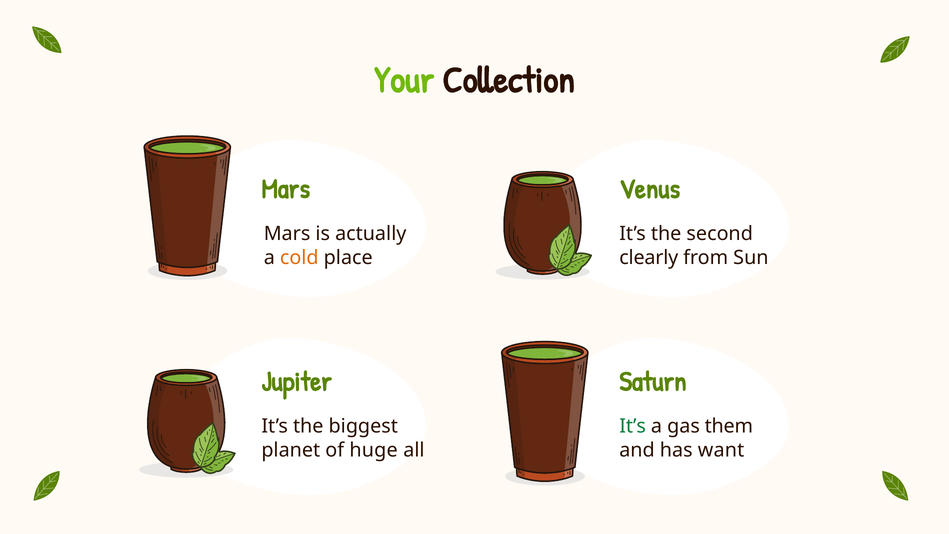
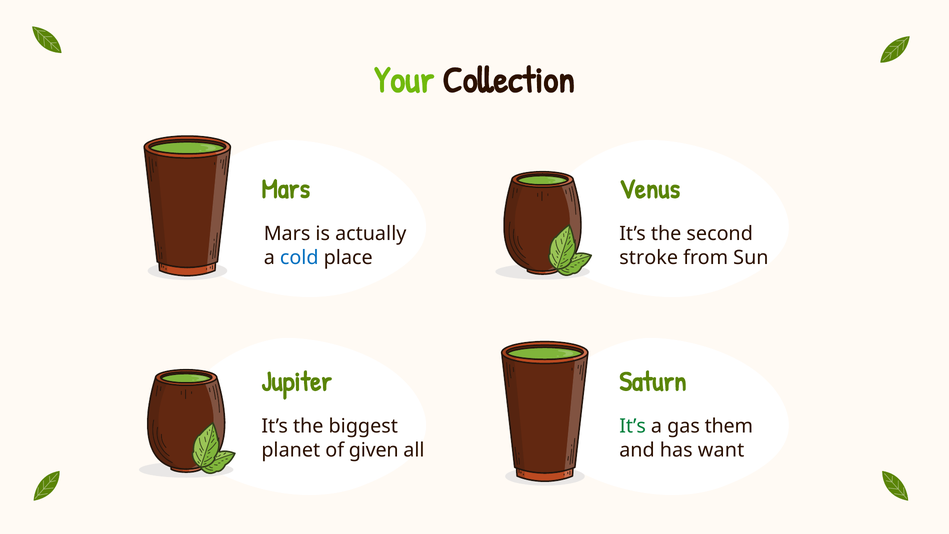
cold colour: orange -> blue (299, 258)
clearly: clearly -> stroke (649, 258)
huge: huge -> given (374, 450)
